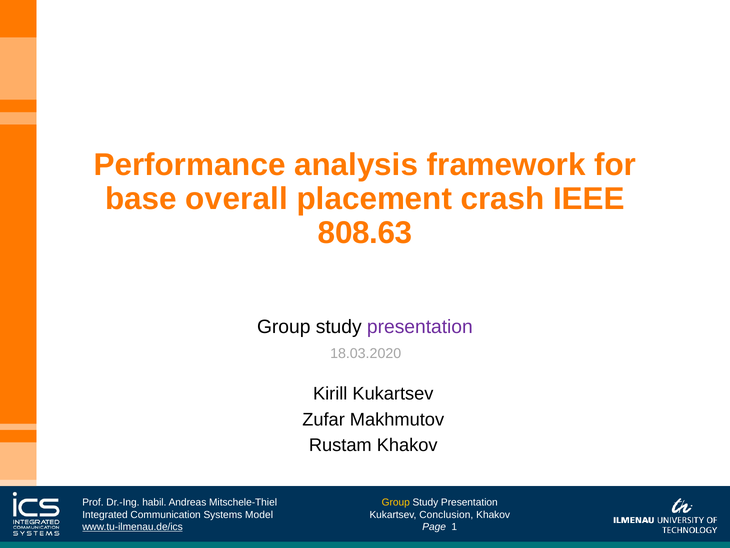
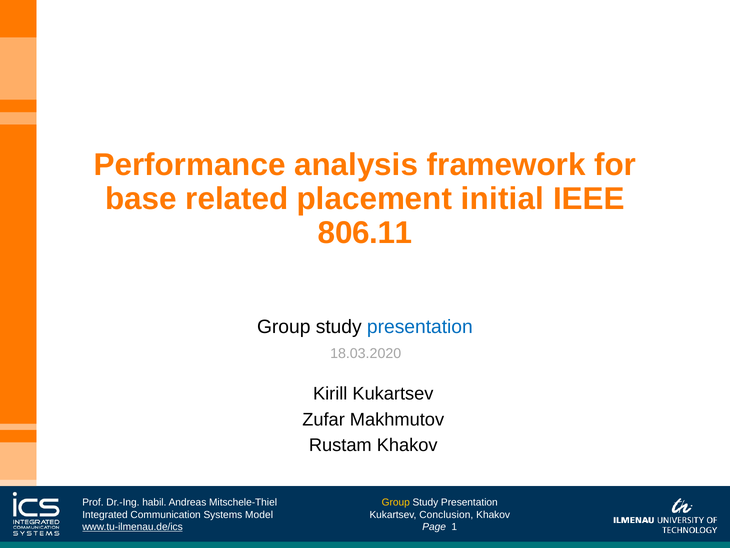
overall: overall -> related (237, 199)
crash: crash -> initial (502, 199)
808.63: 808.63 -> 806.11 (365, 232)
presentation colour: purple -> blue (420, 327)
